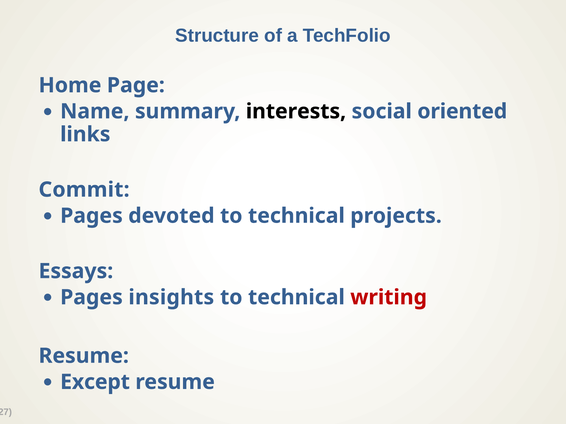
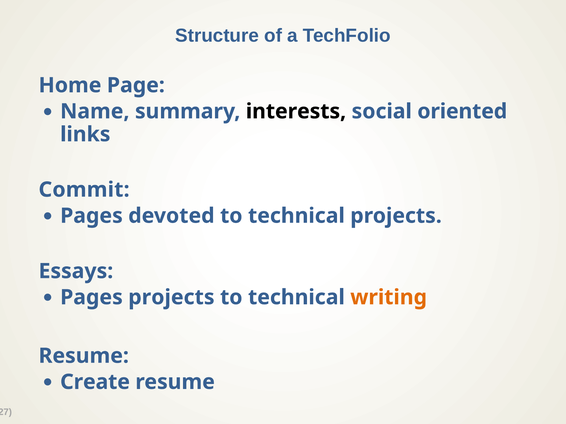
Pages insights: insights -> projects (171, 298)
writing colour: red -> orange (389, 298)
Except: Except -> Create (95, 382)
